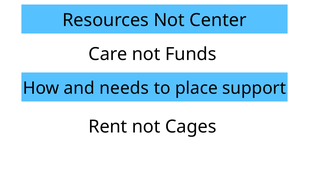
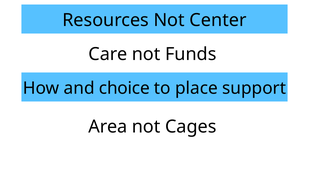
needs: needs -> choice (124, 88)
Rent: Rent -> Area (108, 127)
